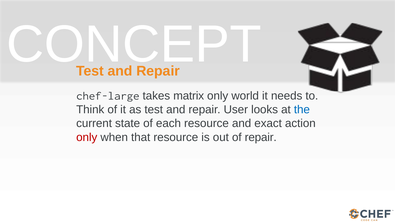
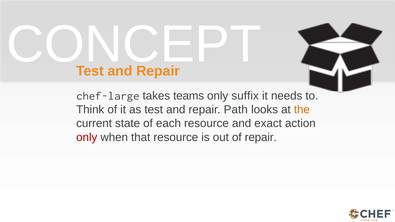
matrix: matrix -> teams (189, 96)
world: world -> suffix (245, 96)
User: User -> Path (236, 110)
the colour: blue -> orange (302, 110)
